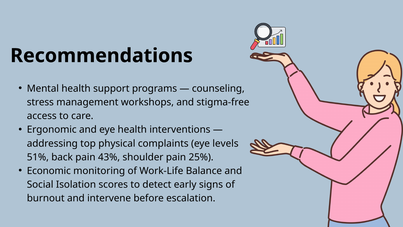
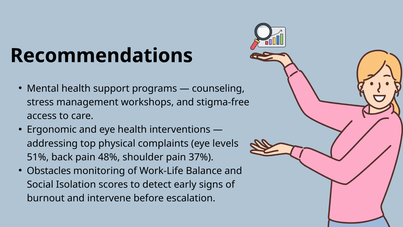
43%: 43% -> 48% (109, 157)
25%: 25% -> 37% (201, 157)
Economic: Economic -> Obstacles (49, 171)
